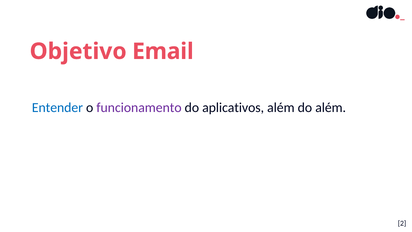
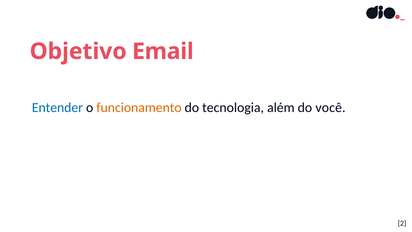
funcionamento colour: purple -> orange (139, 108)
aplicativos: aplicativos -> tecnologia (233, 108)
do além: além -> você (331, 108)
